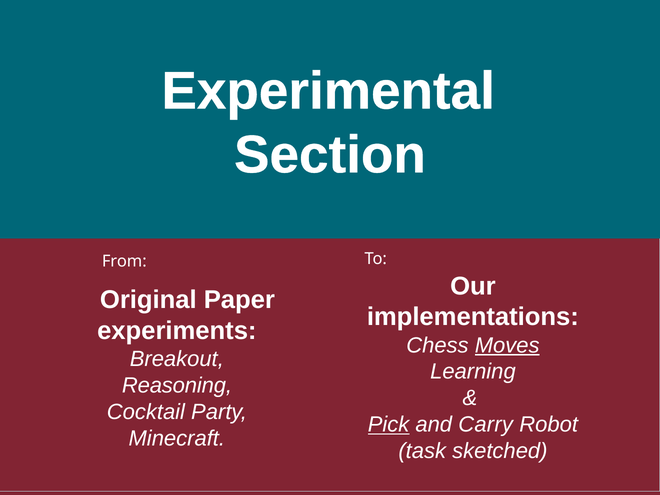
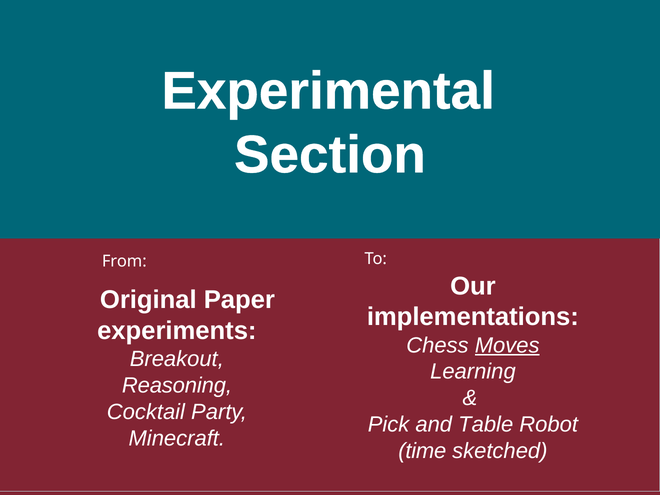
Pick underline: present -> none (389, 424)
Carry: Carry -> Table (486, 424)
task: task -> time (422, 451)
